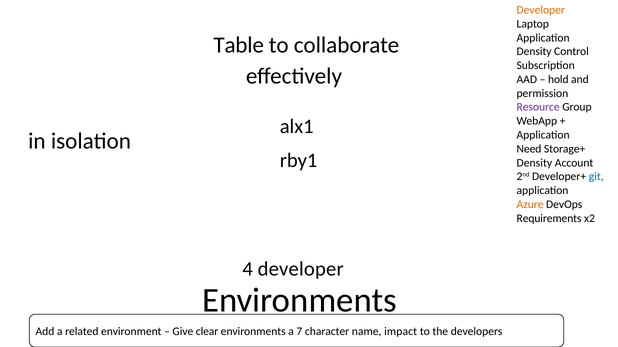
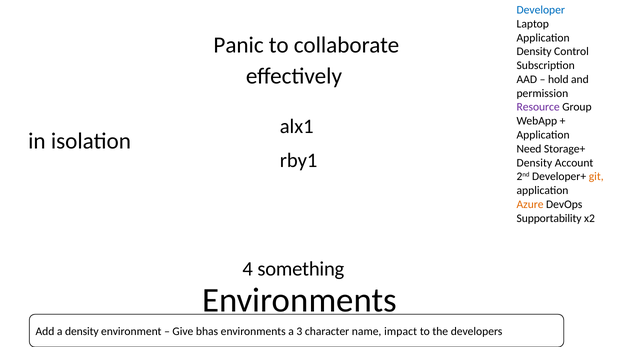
Developer colour: orange -> blue (541, 10)
Table: Table -> Panic (239, 45)
git colour: blue -> orange (596, 177)
Requirements: Requirements -> Supportability (549, 219)
4 developer: developer -> something (301, 269)
a related: related -> density (82, 332)
clear: clear -> bhas (207, 332)
7: 7 -> 3 (299, 332)
